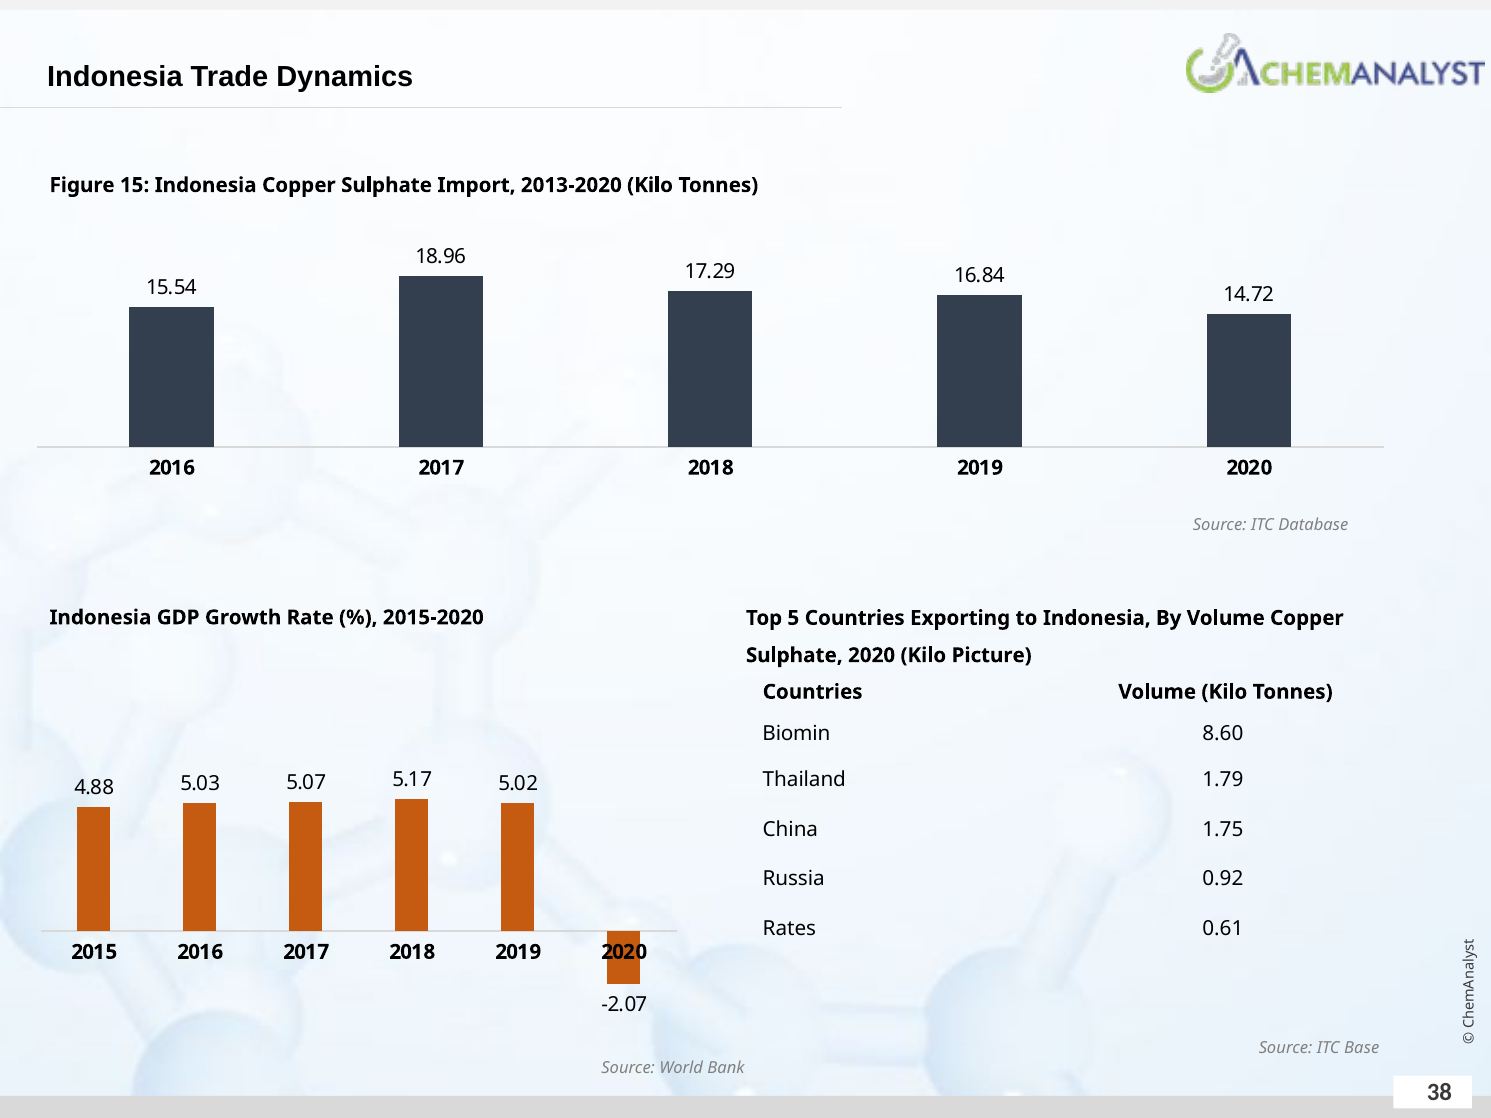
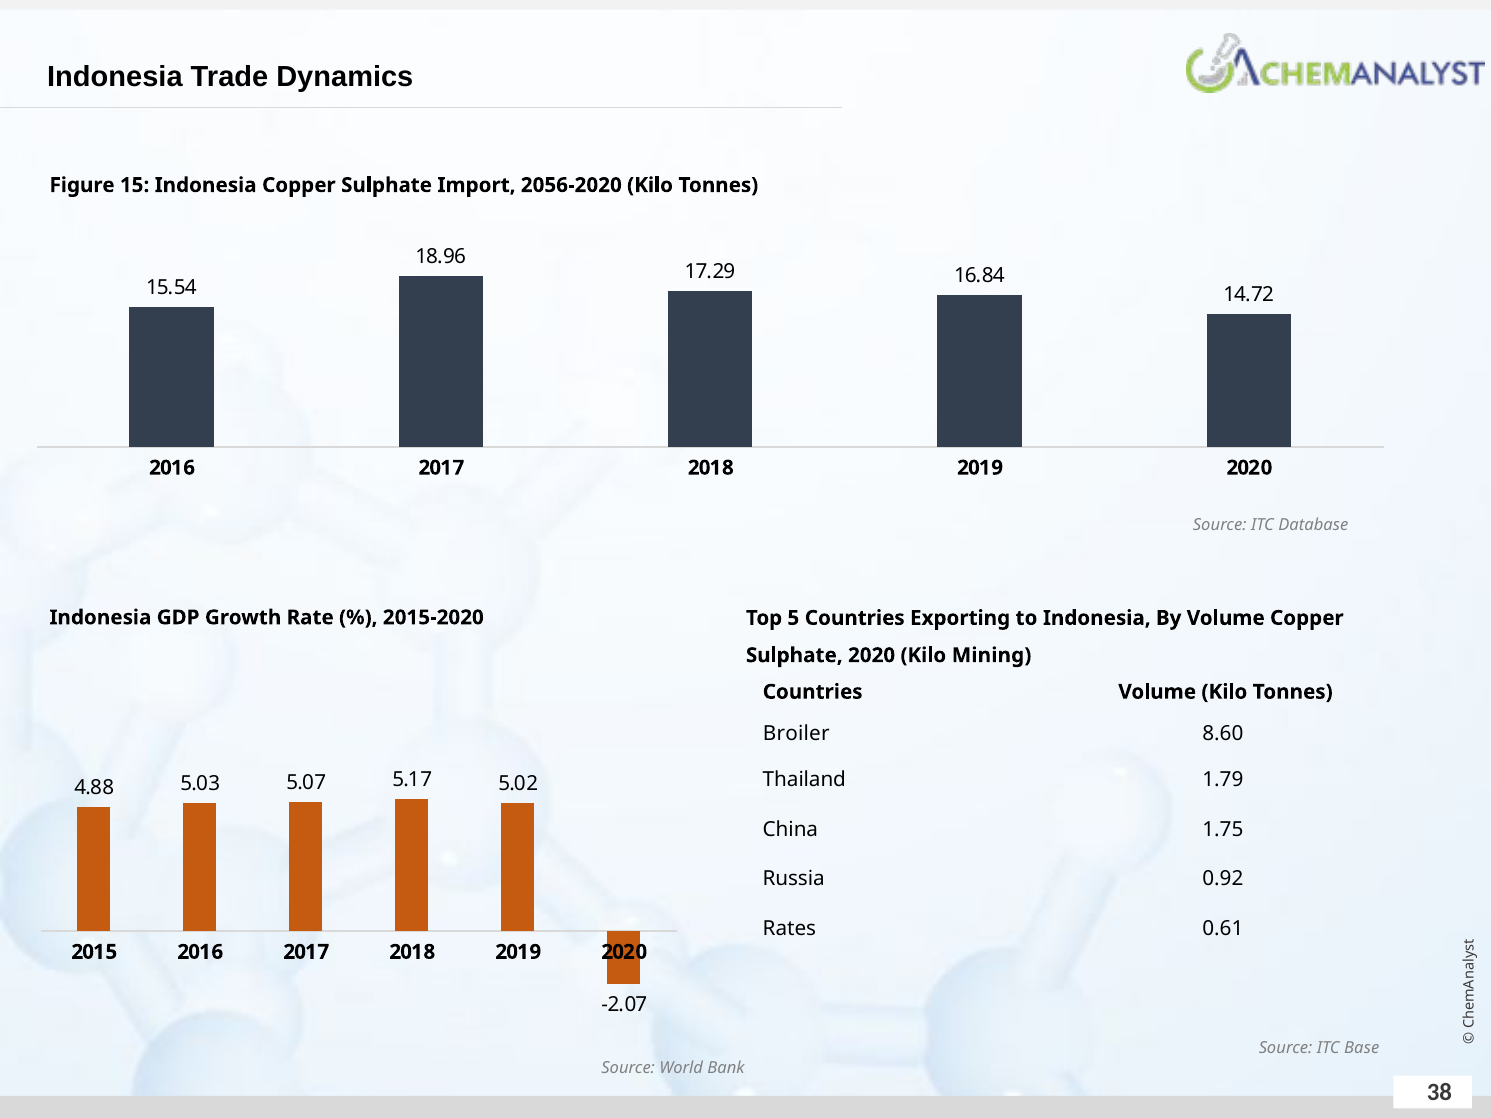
2013-2020: 2013-2020 -> 2056-2020 (571, 185)
Picture: Picture -> Mining (992, 655)
Biomin: Biomin -> Broiler (796, 734)
